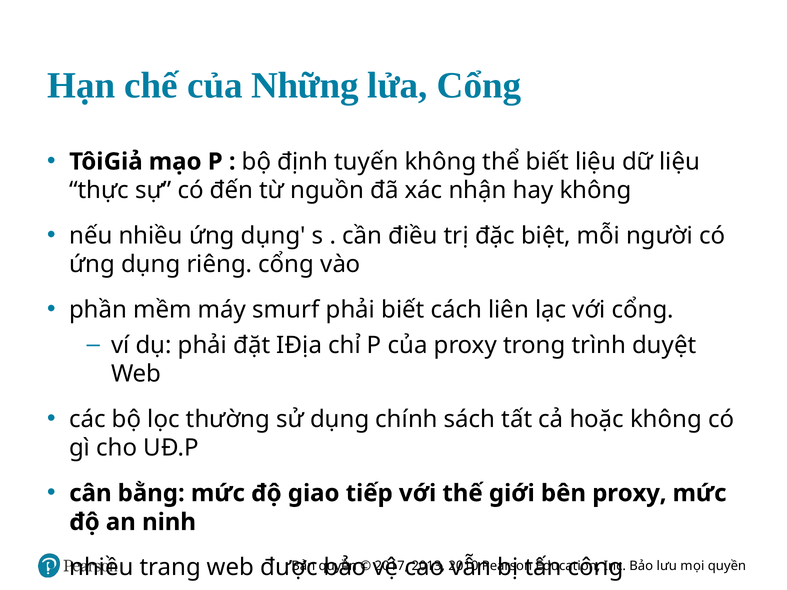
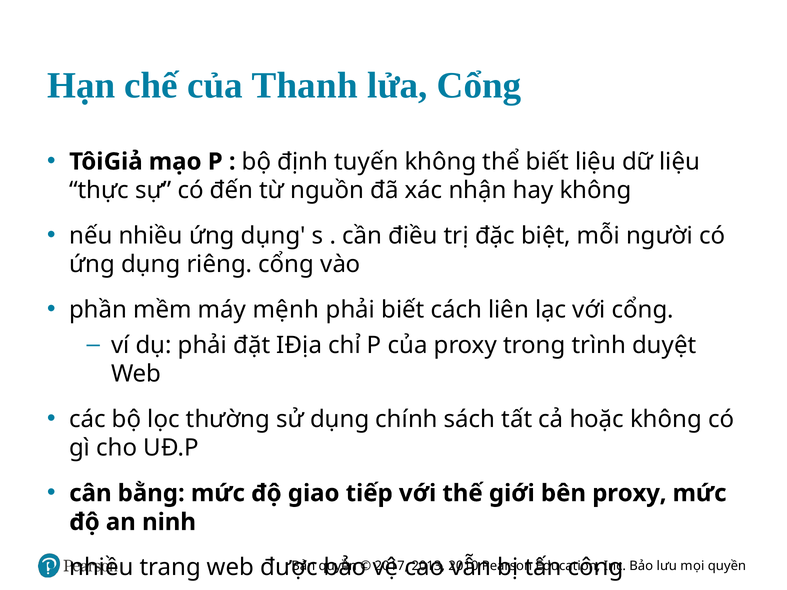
Những: Những -> Thanh (305, 85)
smurf: smurf -> mệnh (286, 310)
